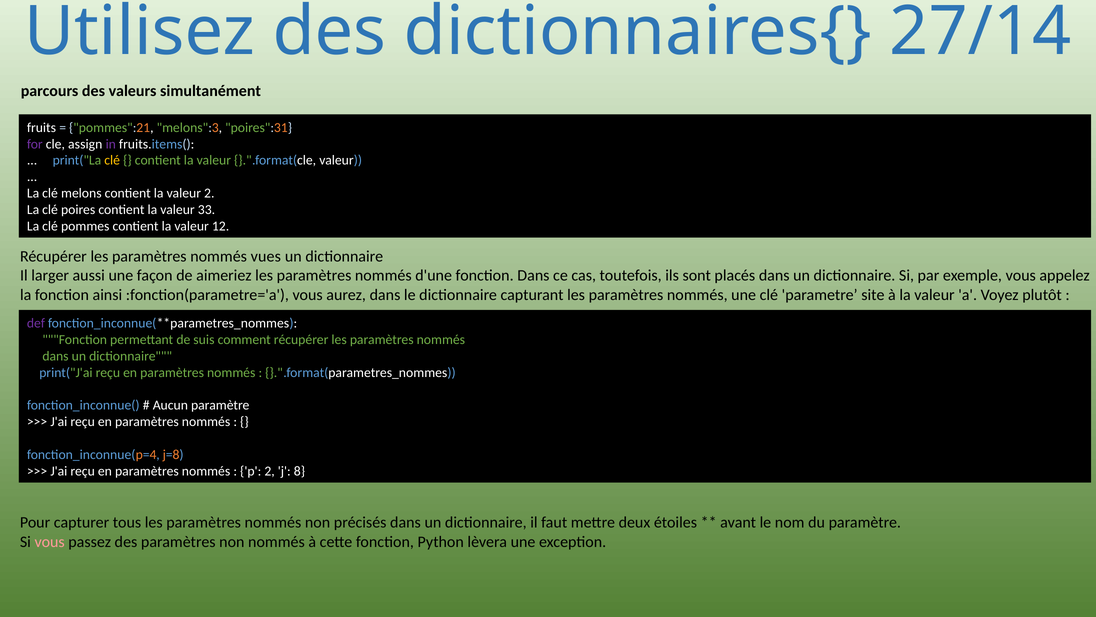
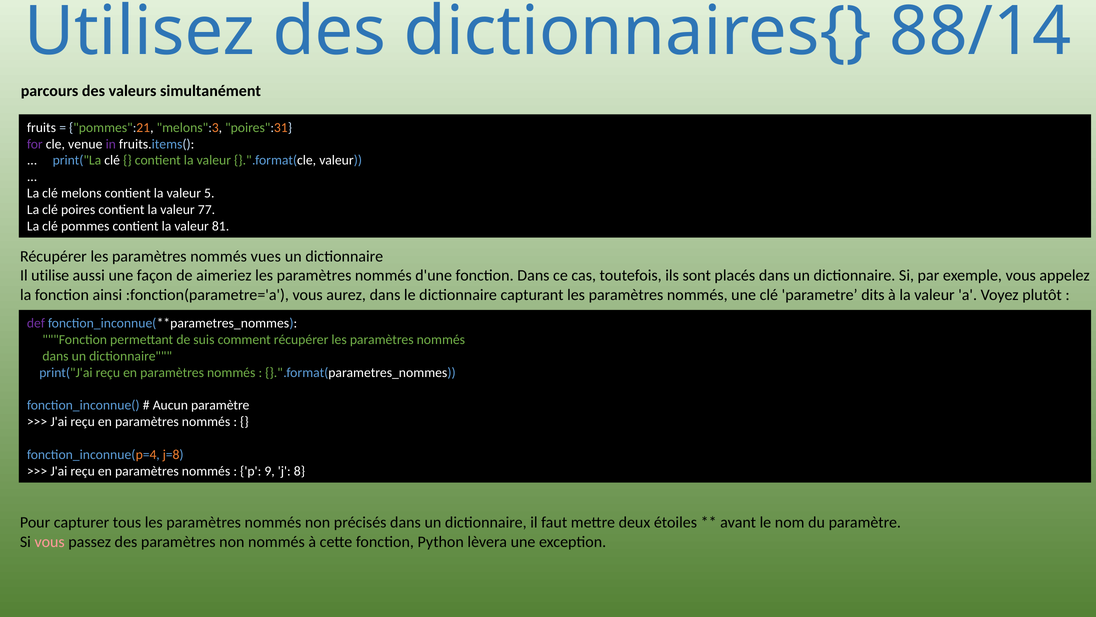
27/14: 27/14 -> 88/14 (981, 31)
assign: assign -> venue (85, 144)
clé colour: yellow -> white (112, 160)
valeur 2: 2 -> 5 (209, 193)
33: 33 -> 77 (206, 210)
12: 12 -> 81 (221, 226)
larger: larger -> utilise (50, 275)
site: site -> dits (873, 294)
p 2: 2 -> 9 (270, 471)
